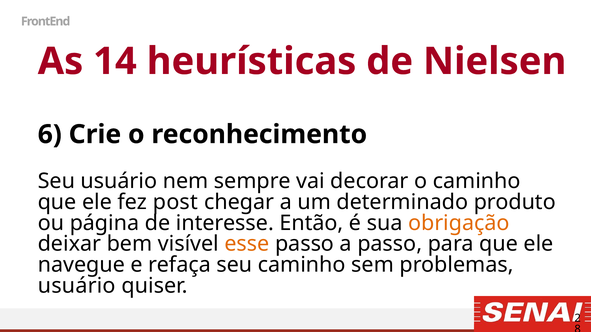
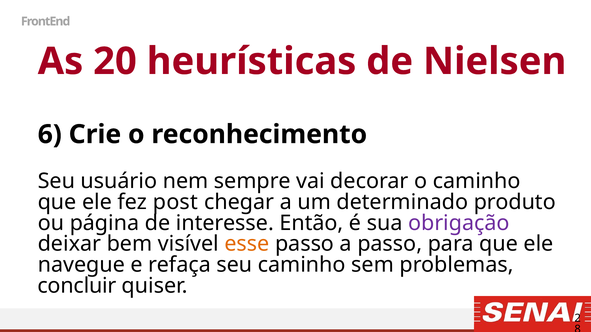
14: 14 -> 20 (115, 62)
obrigação colour: orange -> purple (459, 223)
usuário: usuário -> concluir (77, 286)
